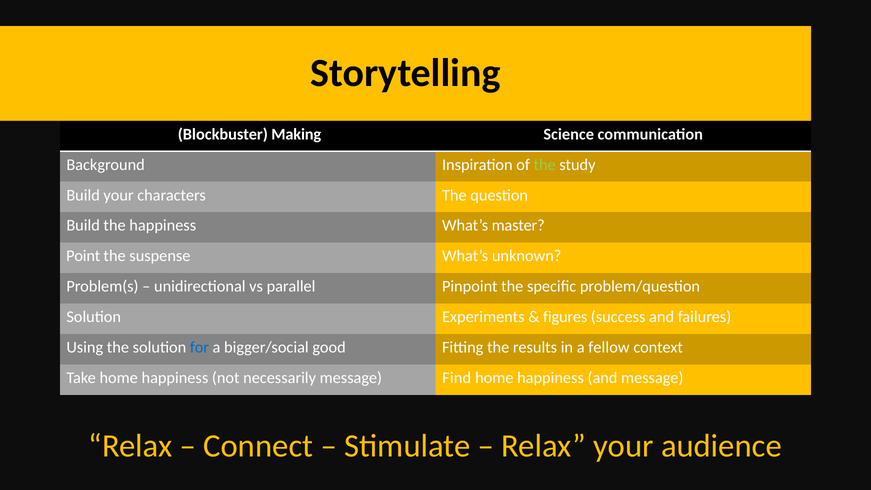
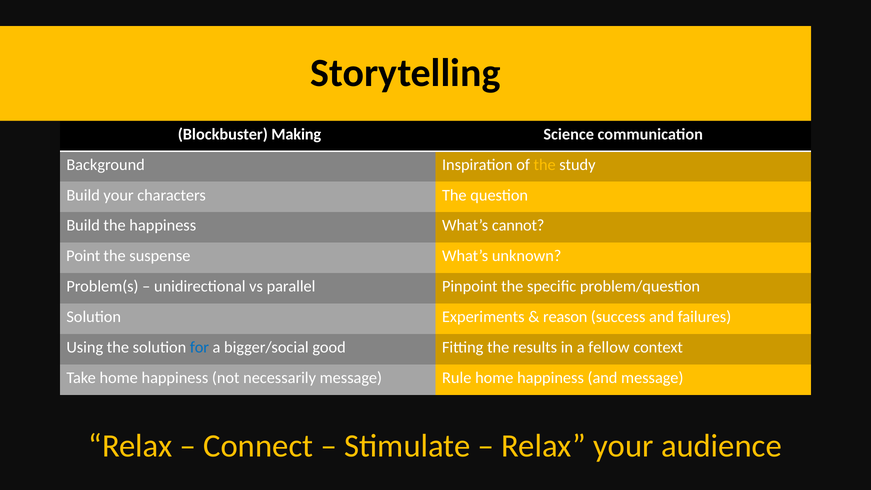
the colour: light green -> yellow (545, 165)
master: master -> cannot (518, 226)
figures: figures -> reason (565, 317)
Find: Find -> Rule (457, 378)
